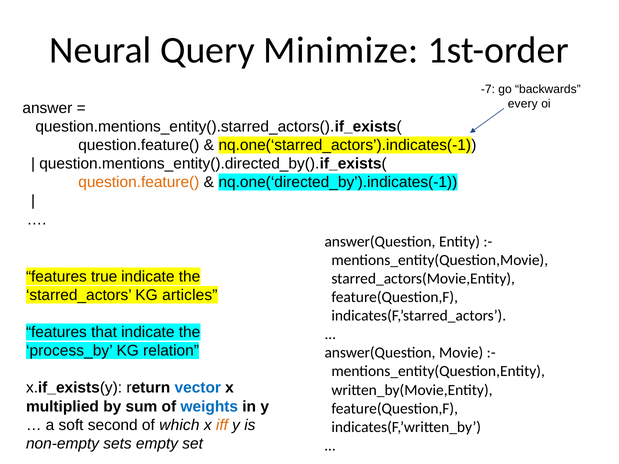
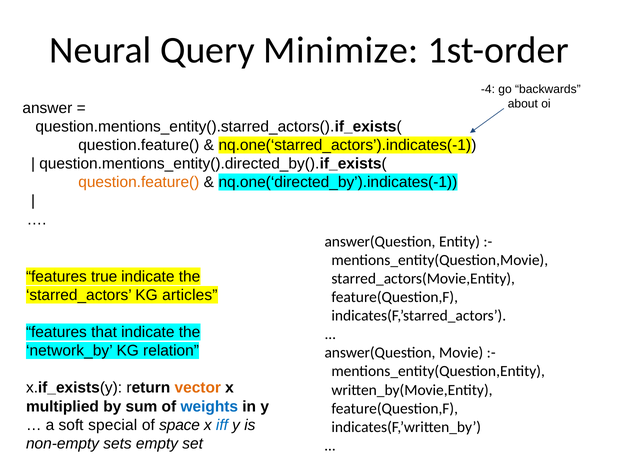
-7: -7 -> -4 (488, 89)
every: every -> about (523, 104)
process_by: process_by -> network_by (69, 351)
vector colour: blue -> orange (198, 388)
second: second -> special (113, 425)
which: which -> space (180, 425)
iff colour: orange -> blue (222, 425)
